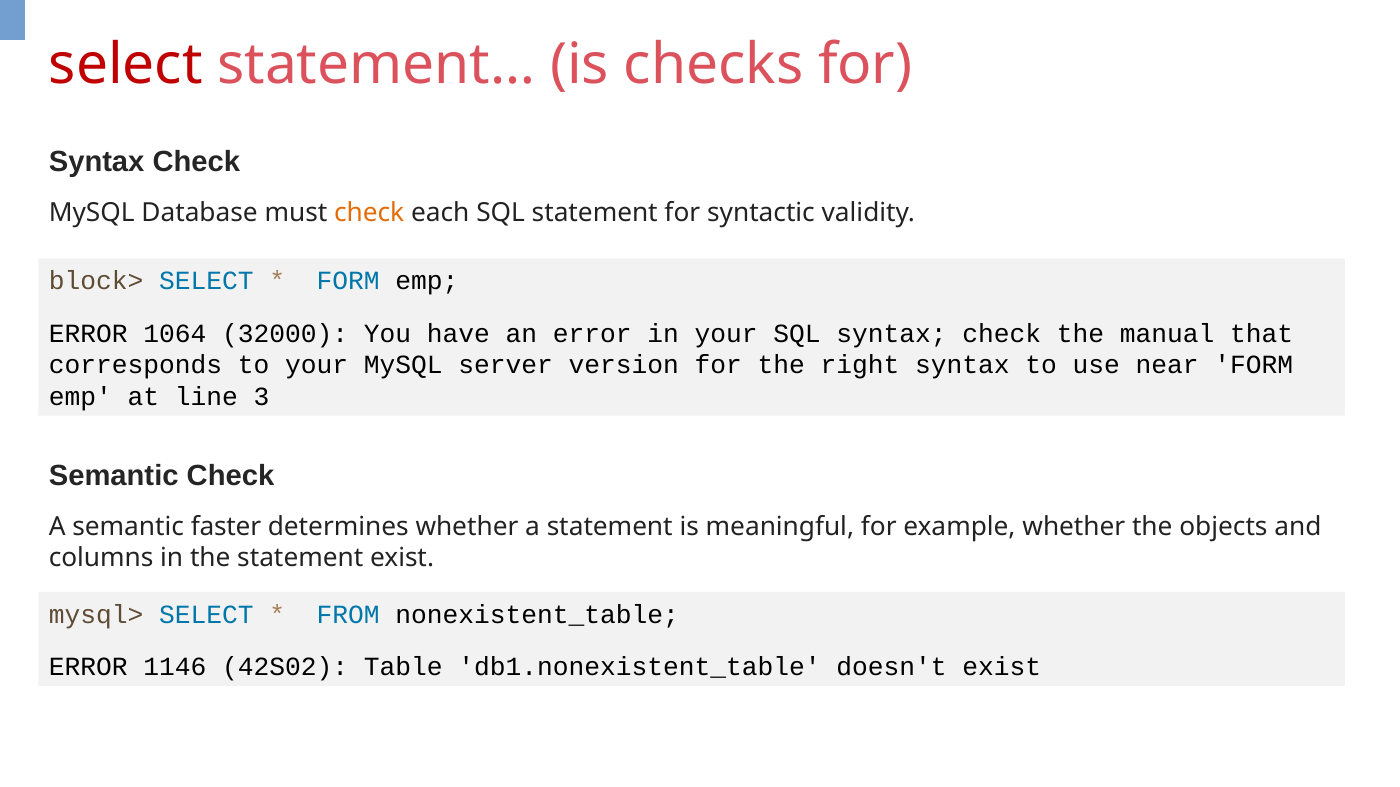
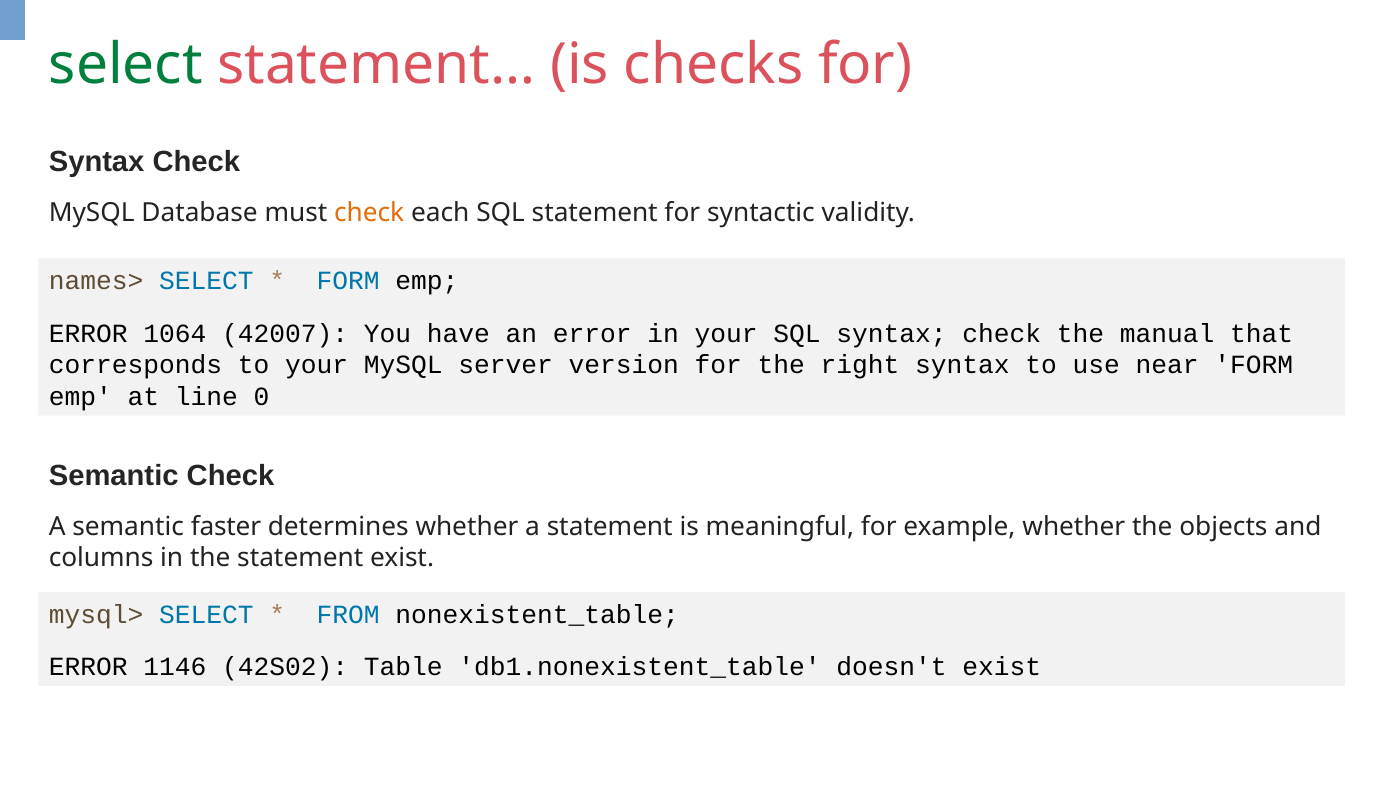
select colour: red -> green (126, 65)
block>: block> -> names> (96, 281)
32000: 32000 -> 42007 (285, 334)
3: 3 -> 0 (261, 397)
